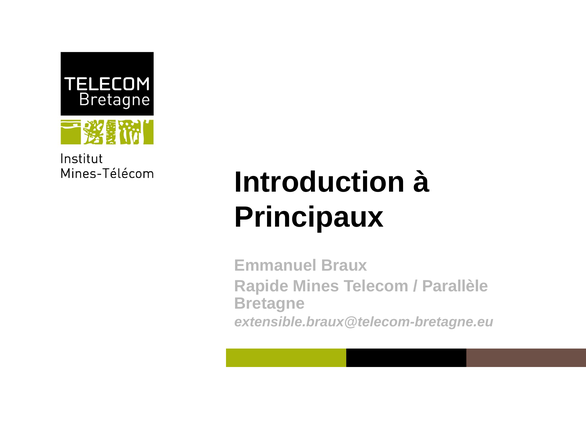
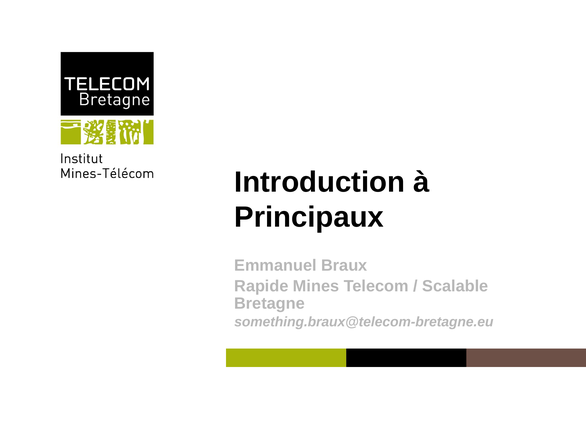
Parallèle: Parallèle -> Scalable (455, 286)
extensible.braux@telecom-bretagne.eu: extensible.braux@telecom-bretagne.eu -> something.braux@telecom-bretagne.eu (364, 322)
